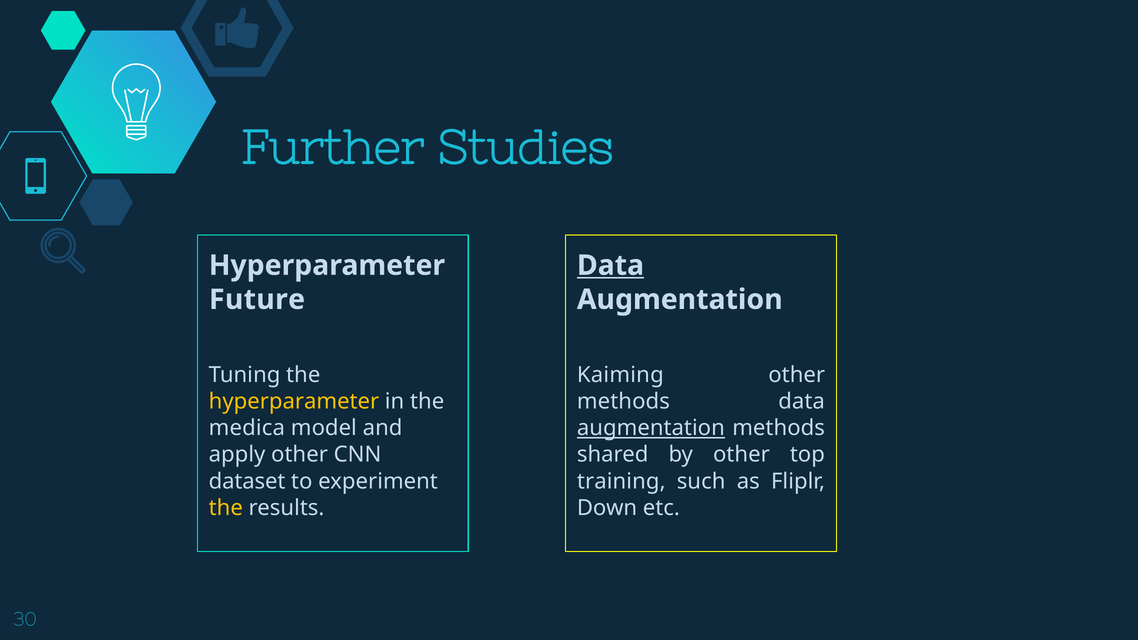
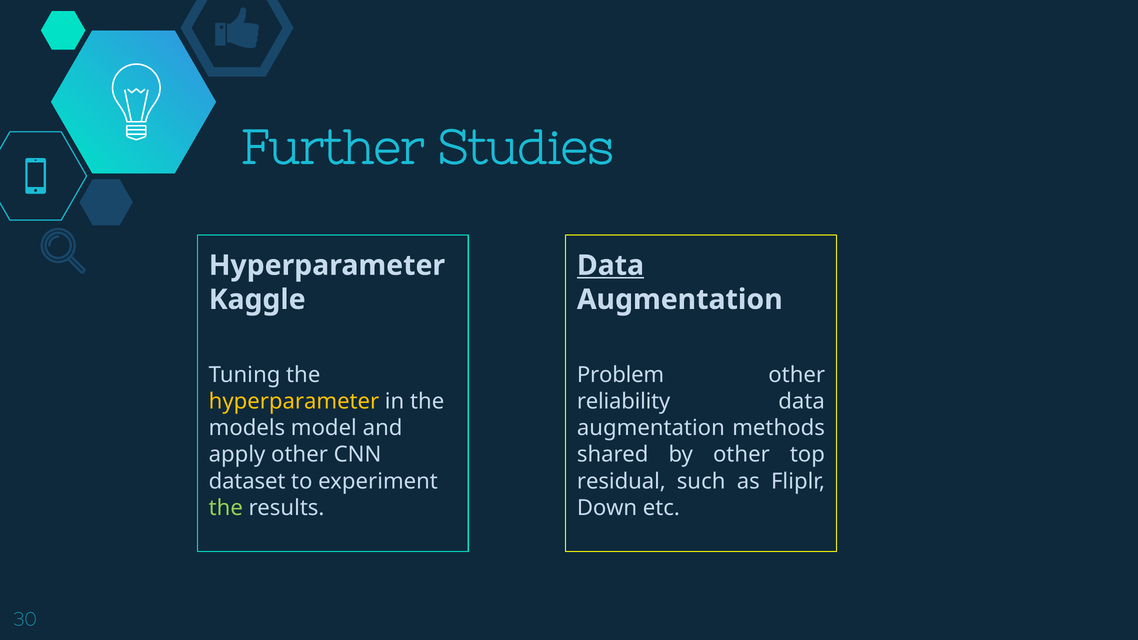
Future: Future -> Kaggle (257, 300)
Kaiming: Kaiming -> Problem (621, 375)
methods: methods -> reliability (624, 402)
medica: medica -> models (247, 428)
augmentation underline: present -> none (651, 428)
training: training -> residual (621, 481)
the colour: yellow -> light green (226, 508)
